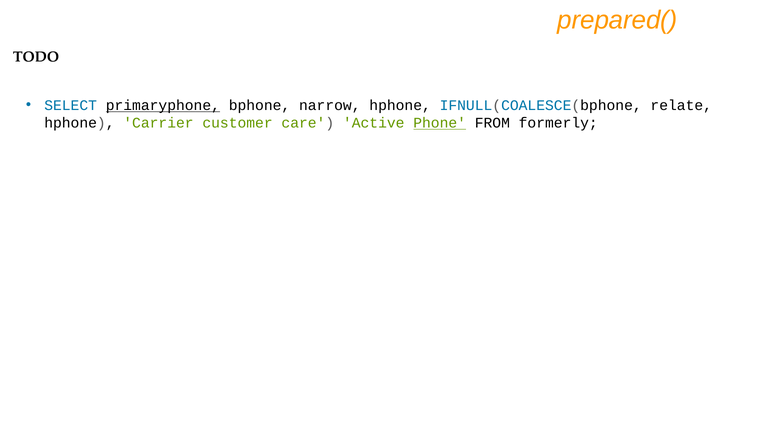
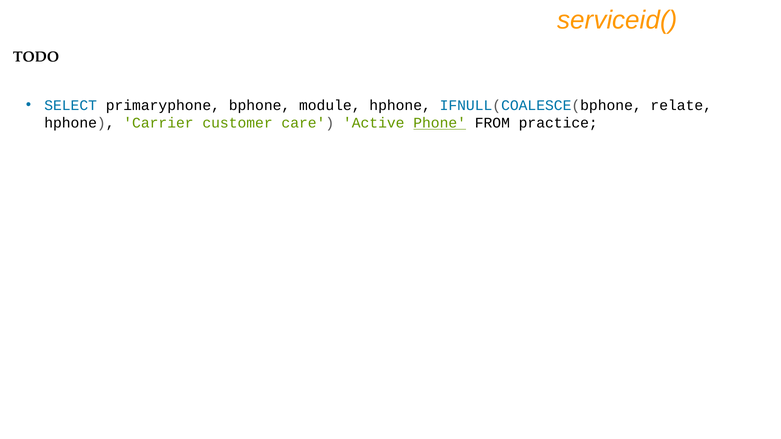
prepared(: prepared( -> serviceid( (617, 20)
primaryphone underline: present -> none (163, 106)
narrow: narrow -> module (330, 106)
formerly: formerly -> practice (558, 123)
